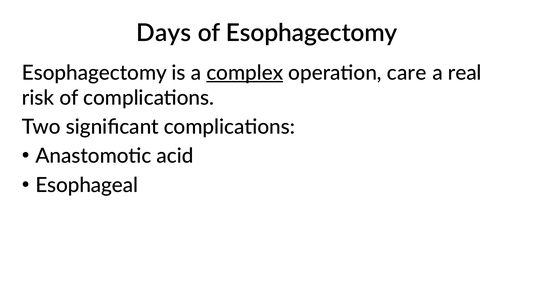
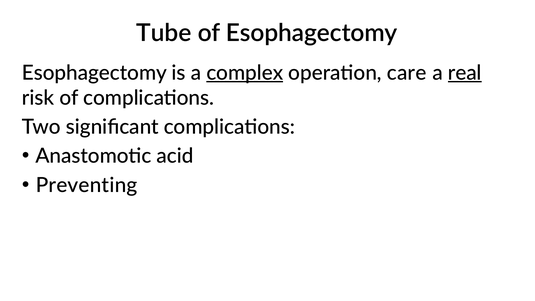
Days: Days -> Tube (164, 33)
real underline: none -> present (465, 73)
Esophageal: Esophageal -> Preventing (87, 185)
